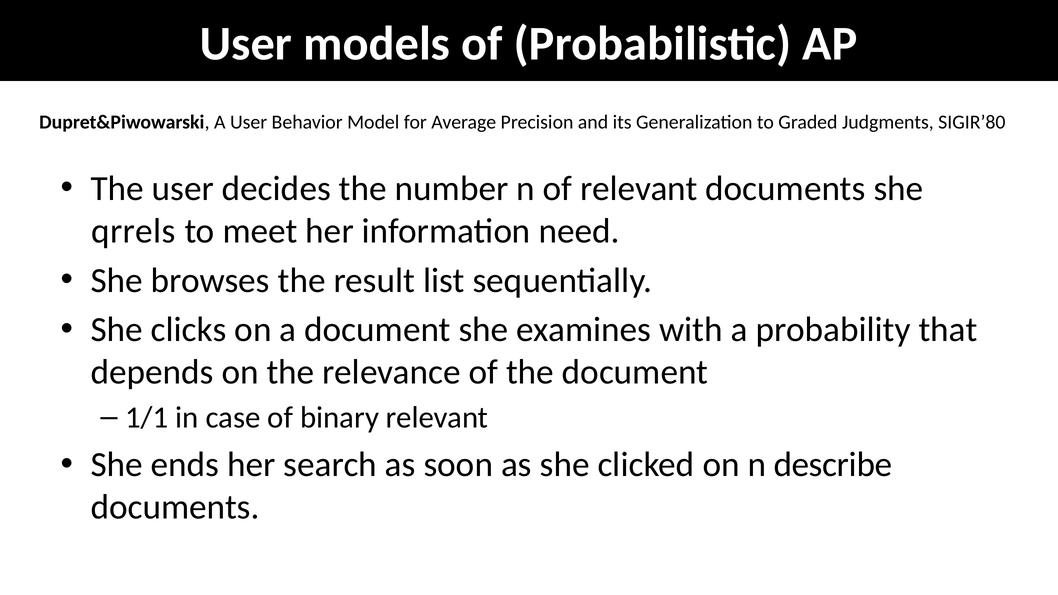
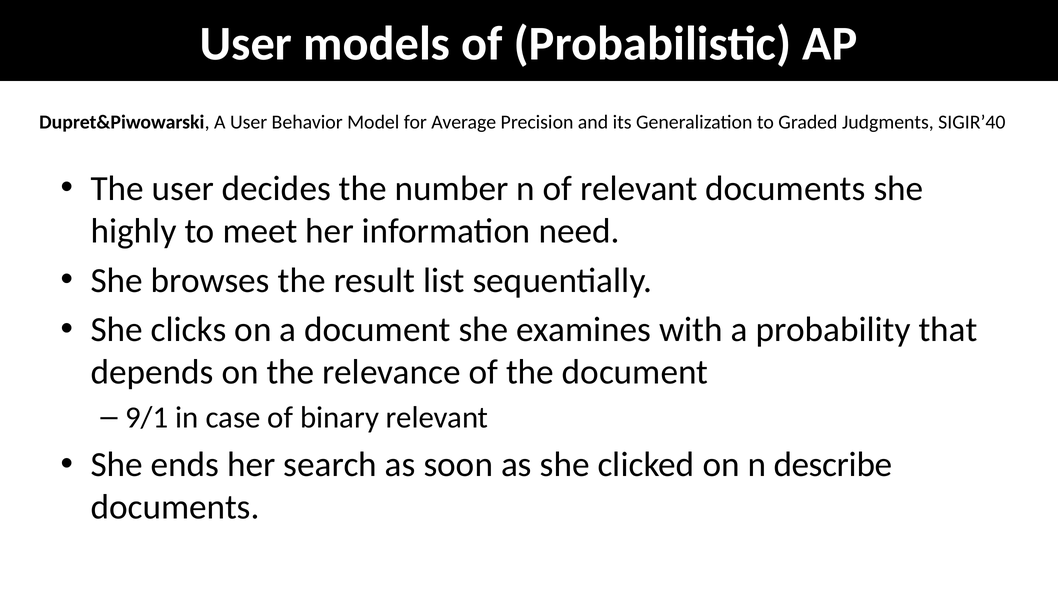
SIGIR’80: SIGIR’80 -> SIGIR’40 (972, 122)
qrrels: qrrels -> highly (134, 231)
1/1: 1/1 -> 9/1 (147, 418)
